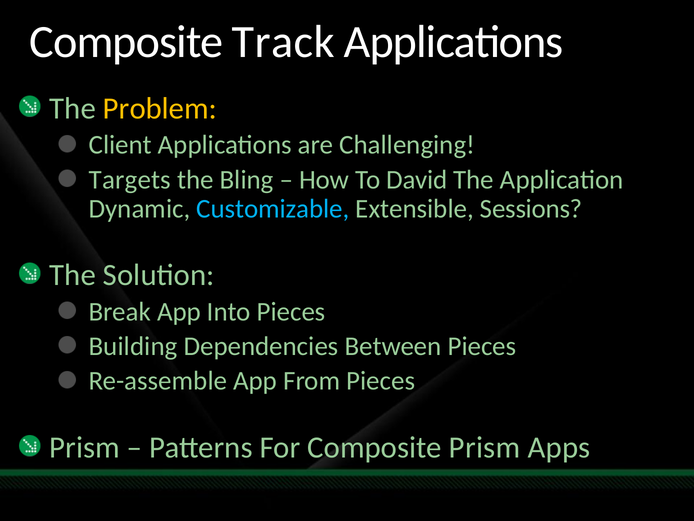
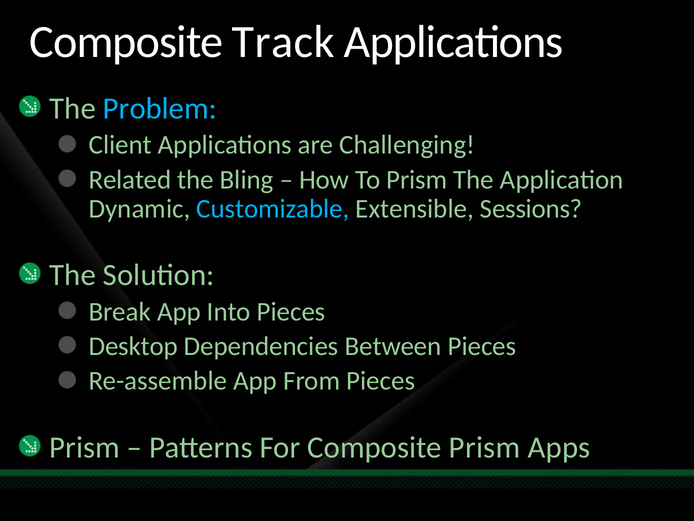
Problem colour: yellow -> light blue (160, 108)
Targets: Targets -> Related (130, 179)
To David: David -> Prism (417, 179)
Building: Building -> Desktop (133, 346)
